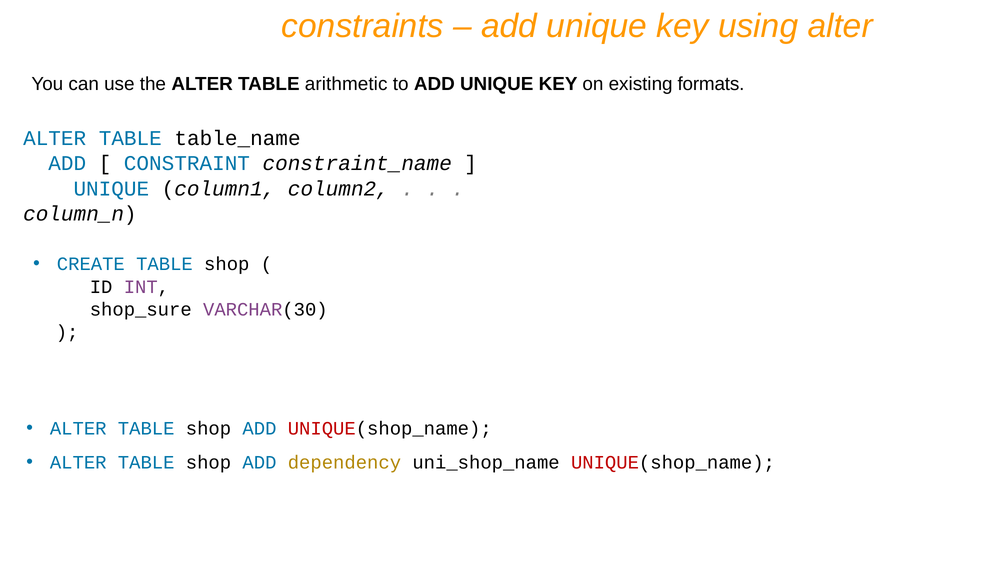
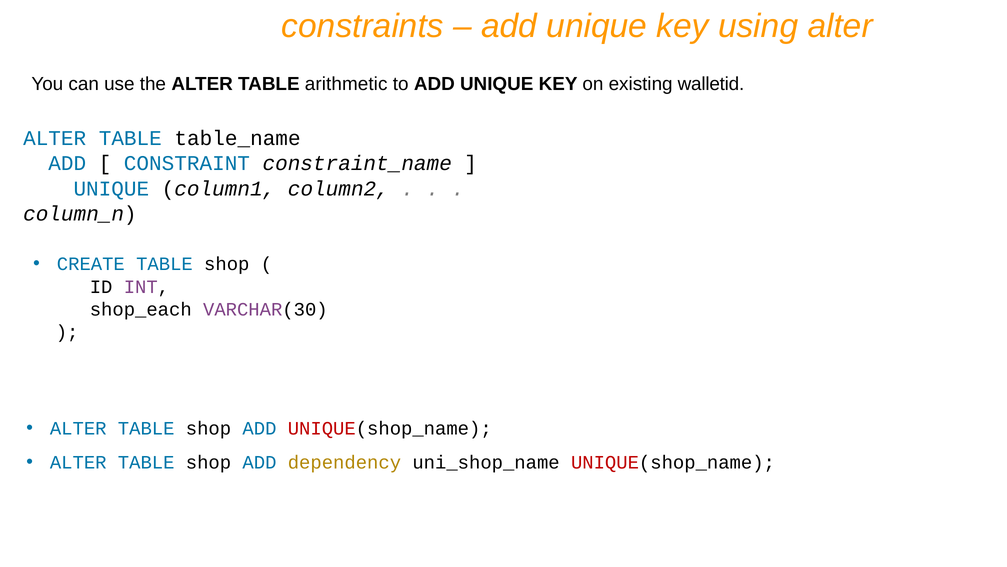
formats: formats -> walletid (711, 84)
shop_sure: shop_sure -> shop_each (141, 309)
